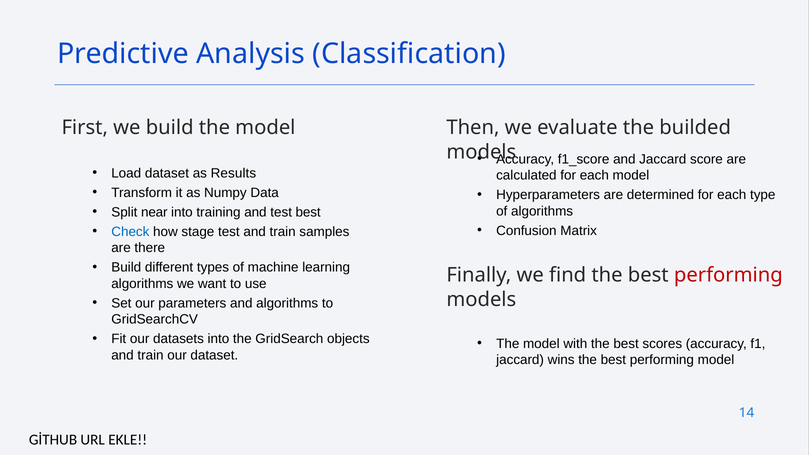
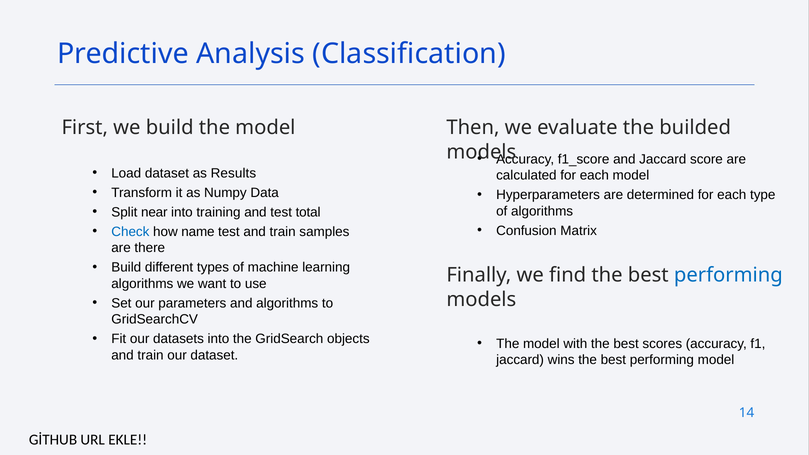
test best: best -> total (308, 212)
stage: stage -> name (198, 232)
performing colour: red -> blue (728, 275)
